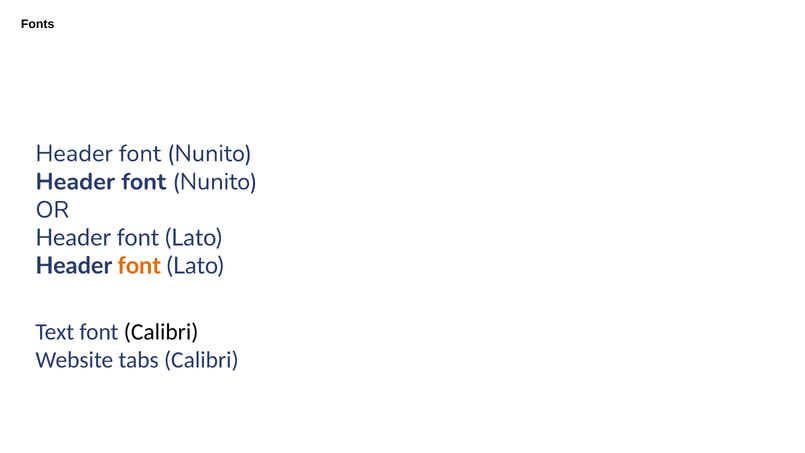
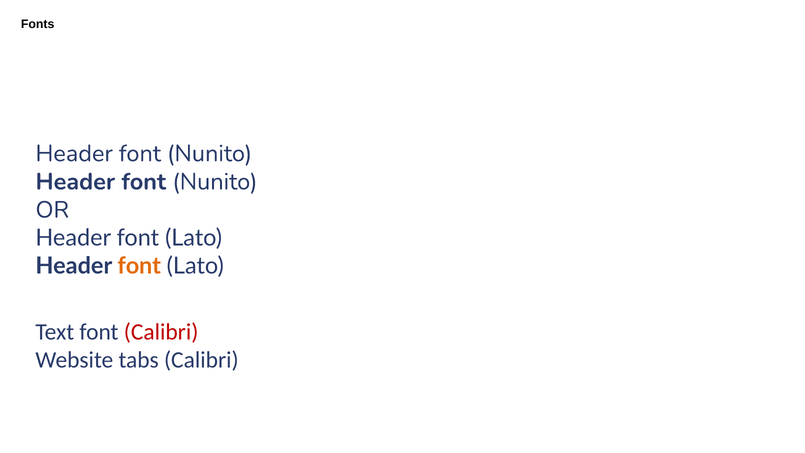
Calibri colour: black -> red (161, 332)
